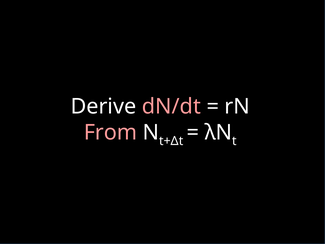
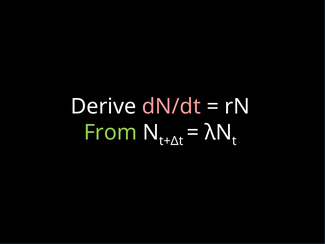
From colour: pink -> light green (110, 132)
